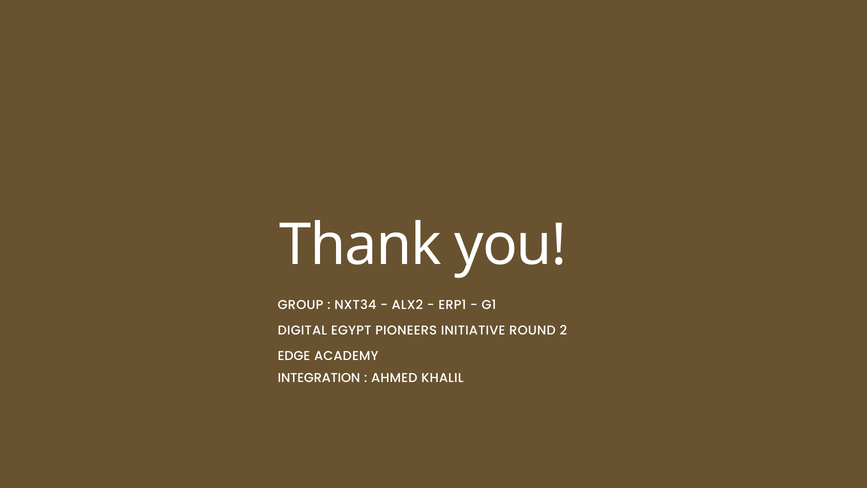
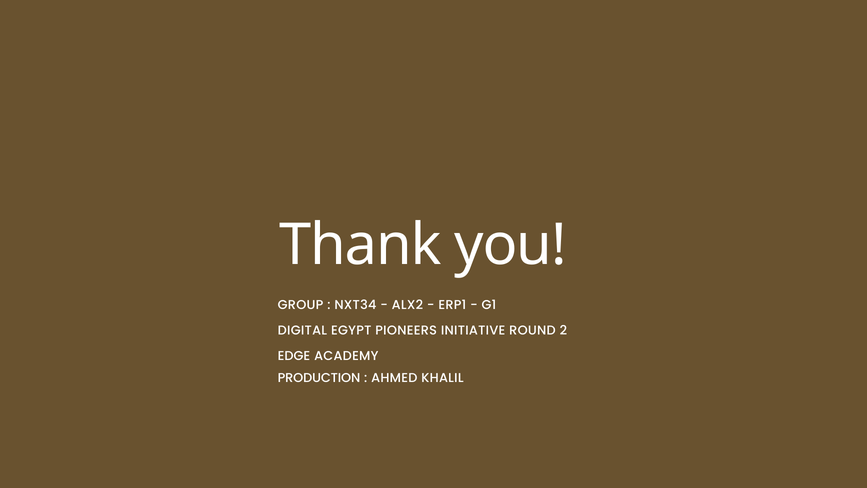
INTEGRATION: INTEGRATION -> PRODUCTION (319, 378)
